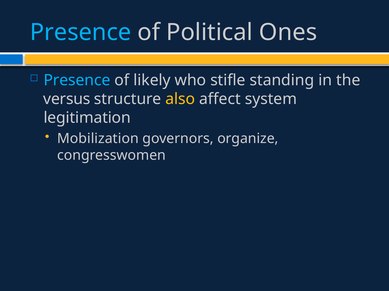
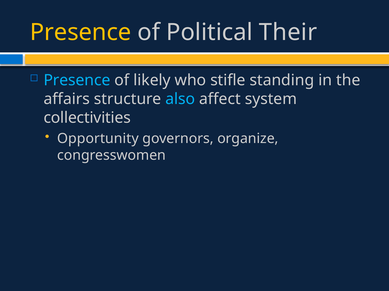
Presence colour: light blue -> yellow (81, 32)
Ones: Ones -> Their (288, 32)
versus: versus -> affairs (67, 99)
also colour: yellow -> light blue (180, 99)
legitimation: legitimation -> collectivities (87, 118)
Mobilization: Mobilization -> Opportunity (98, 139)
